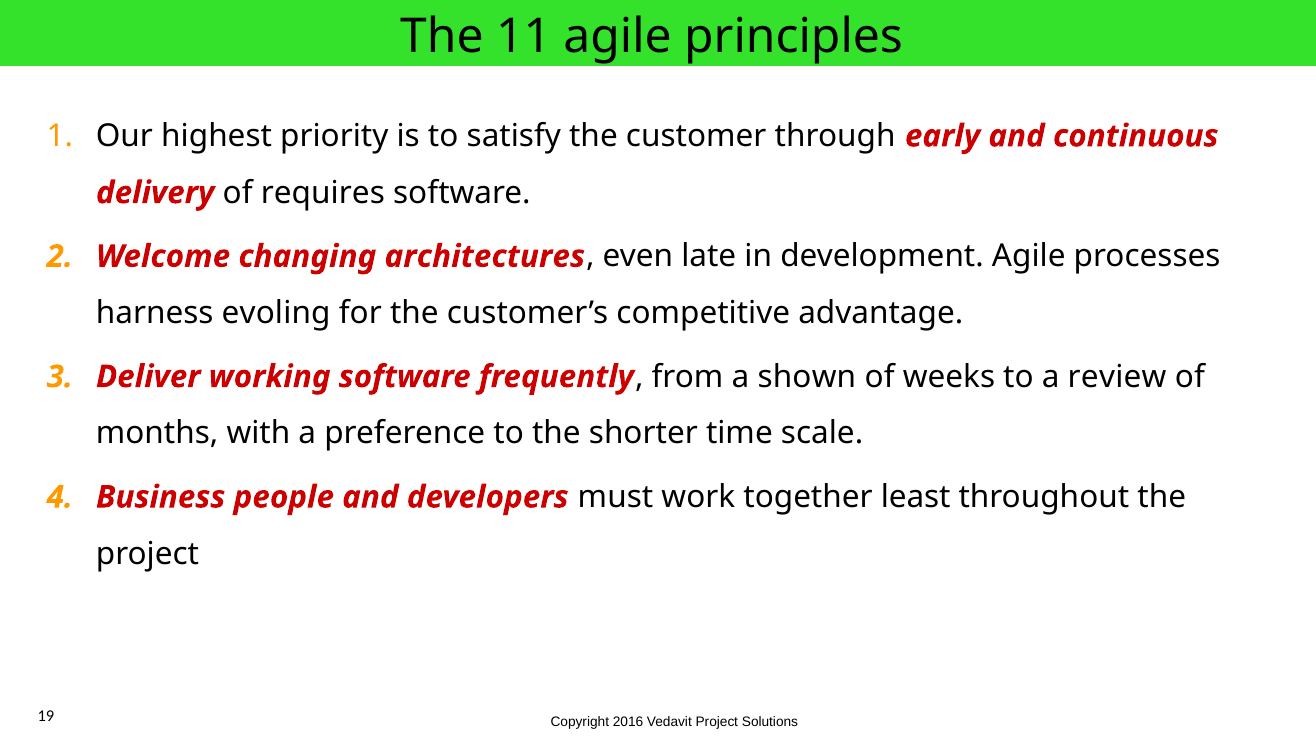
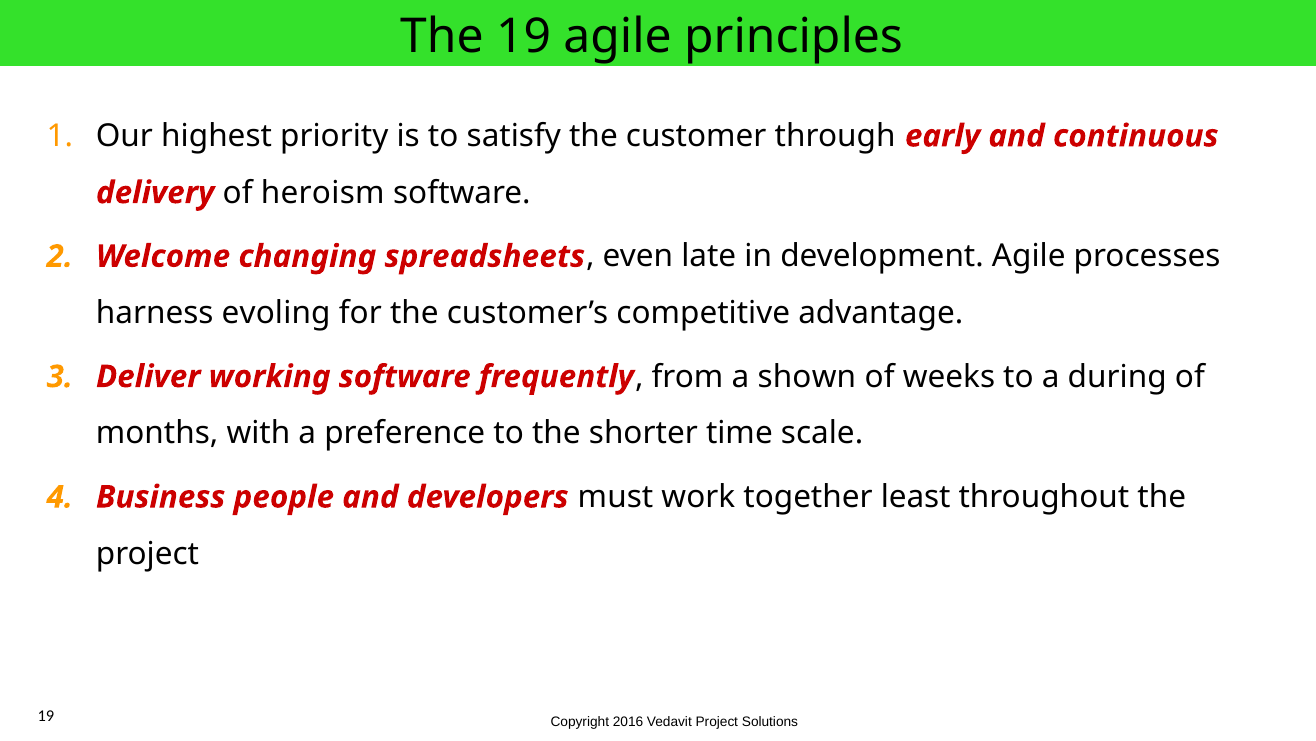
The 11: 11 -> 19 (524, 37)
requires: requires -> heroism (323, 193)
architectures: architectures -> spreadsheets (485, 256)
review: review -> during (1117, 376)
